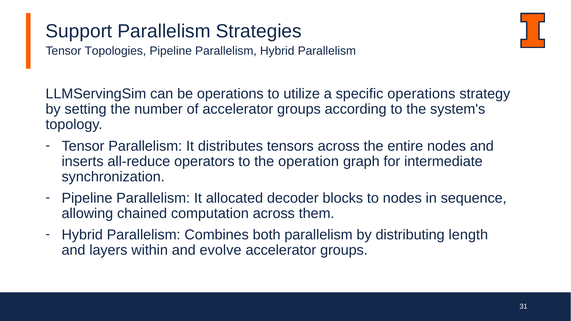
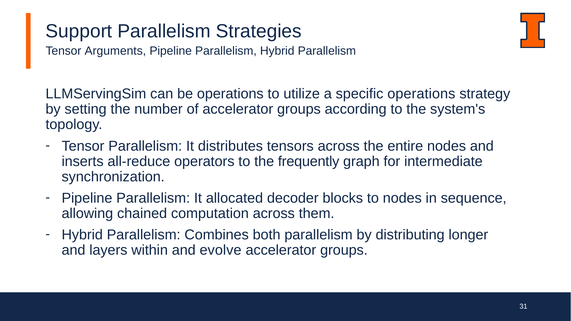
Topologies: Topologies -> Arguments (115, 51)
operation: operation -> frequently (309, 161)
length: length -> longer (468, 235)
